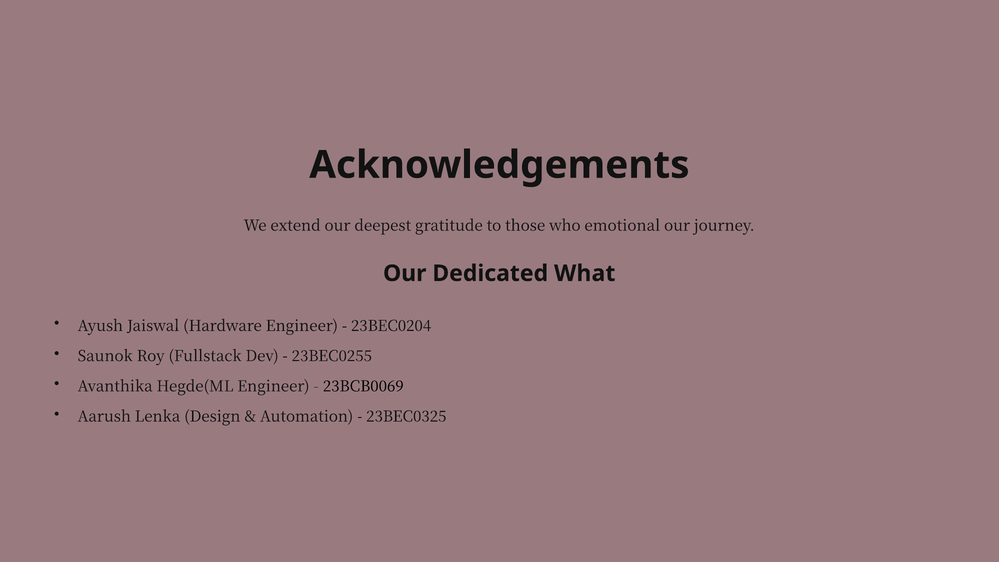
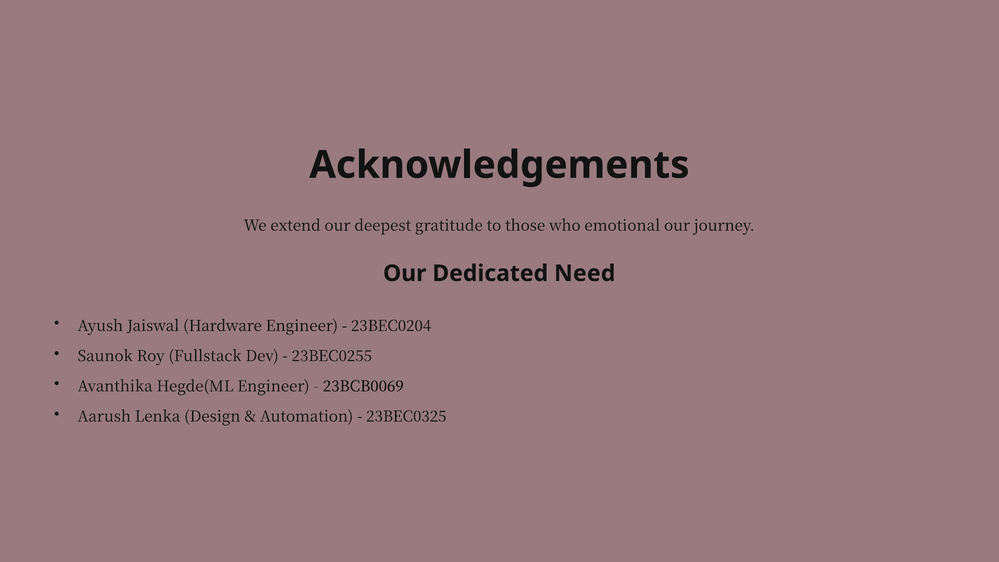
What: What -> Need (585, 273)
